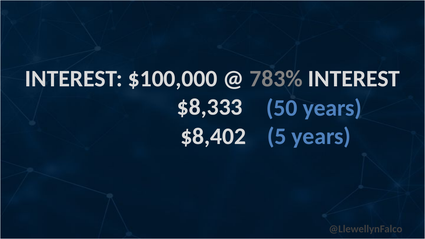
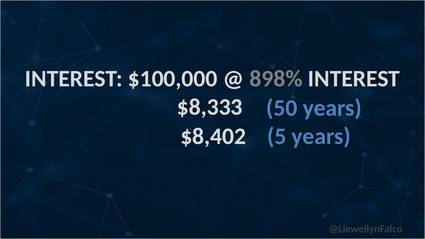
783%: 783% -> 898% (276, 79)
